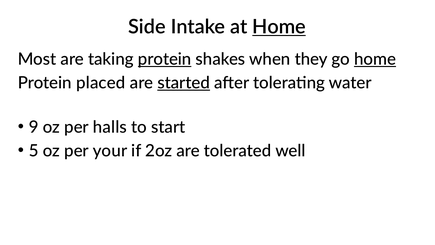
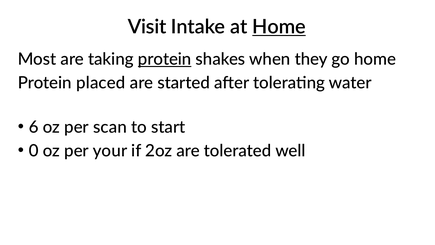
Side: Side -> Visit (147, 27)
home underline: present -> none (375, 59)
started underline: present -> none (184, 83)
9: 9 -> 6 (34, 127)
halls: halls -> scan (110, 127)
5: 5 -> 0 (34, 151)
